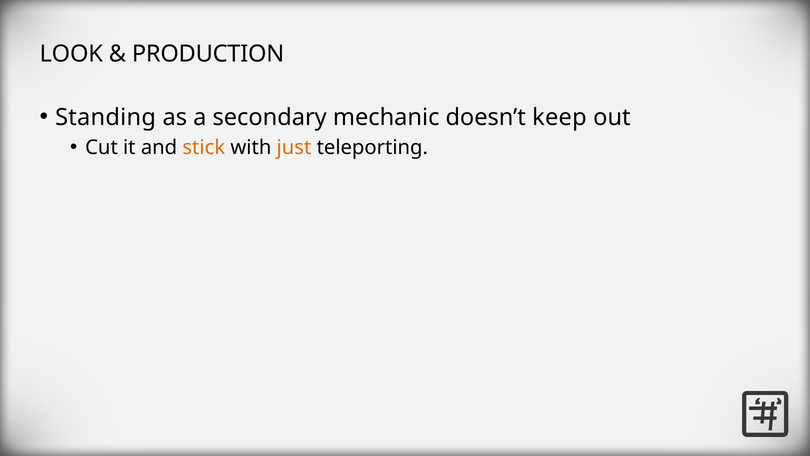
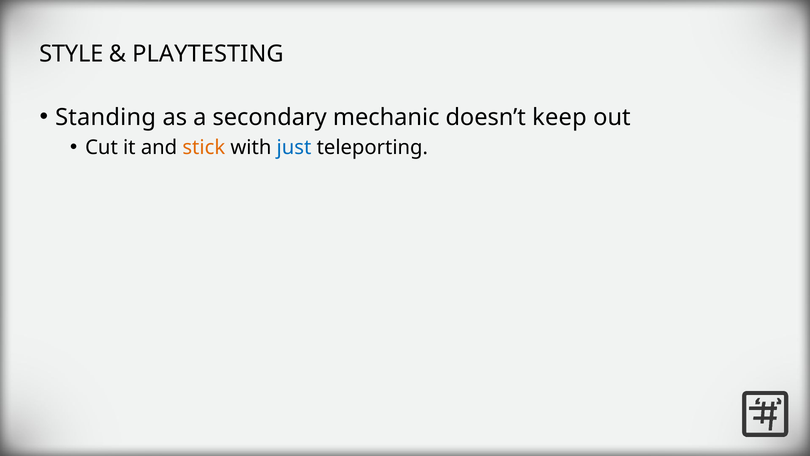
LOOK: LOOK -> STYLE (71, 54)
PRODUCTION: PRODUCTION -> PLAYTESTING (208, 54)
just colour: orange -> blue (294, 148)
